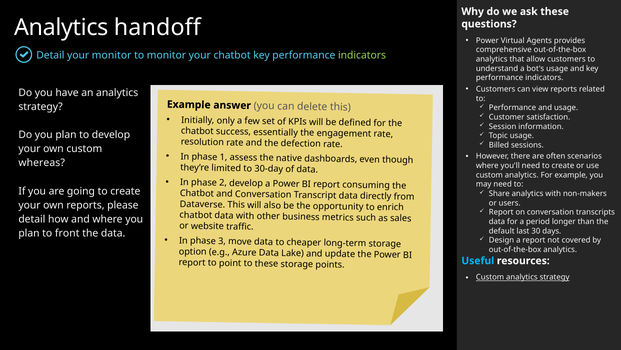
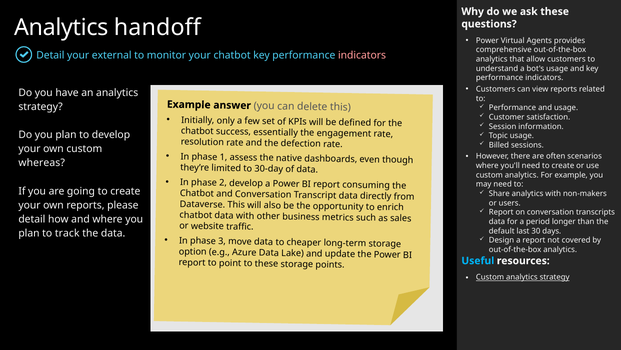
your monitor: monitor -> external (112, 55)
indicators colour: light green -> pink (362, 55)
front: front -> track (67, 233)
